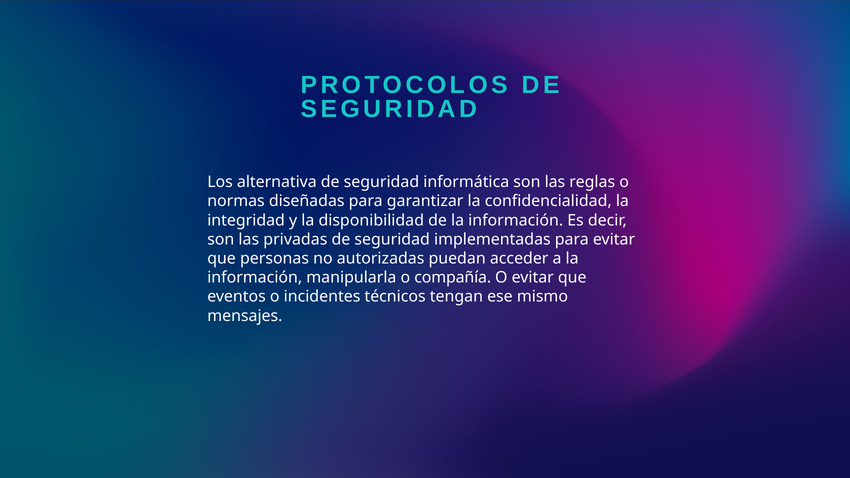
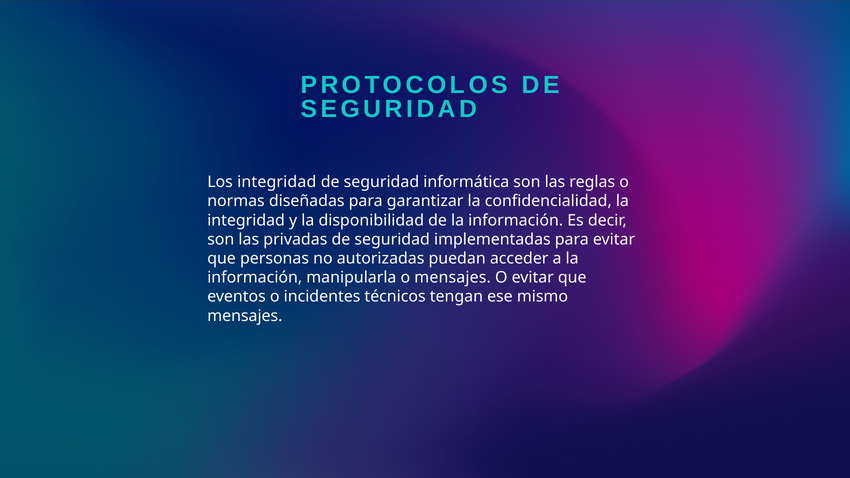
Los alternativa: alternativa -> integridad (277, 182)
o compañía: compañía -> mensajes (453, 278)
